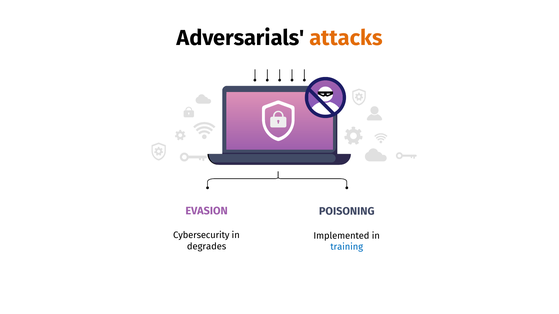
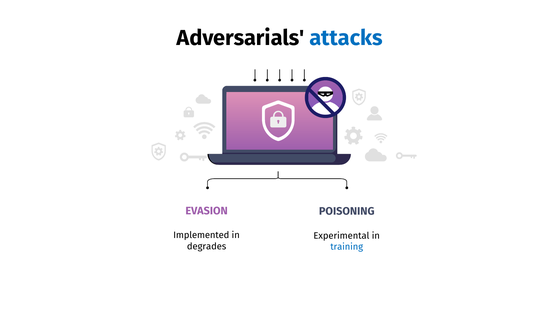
attacks colour: orange -> blue (346, 38)
Cybersecurity: Cybersecurity -> Implemented (201, 235)
Implemented: Implemented -> Experimental (341, 236)
